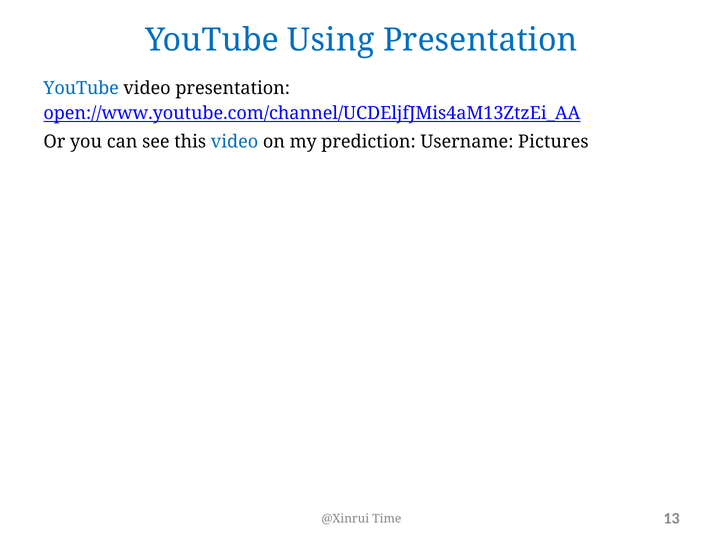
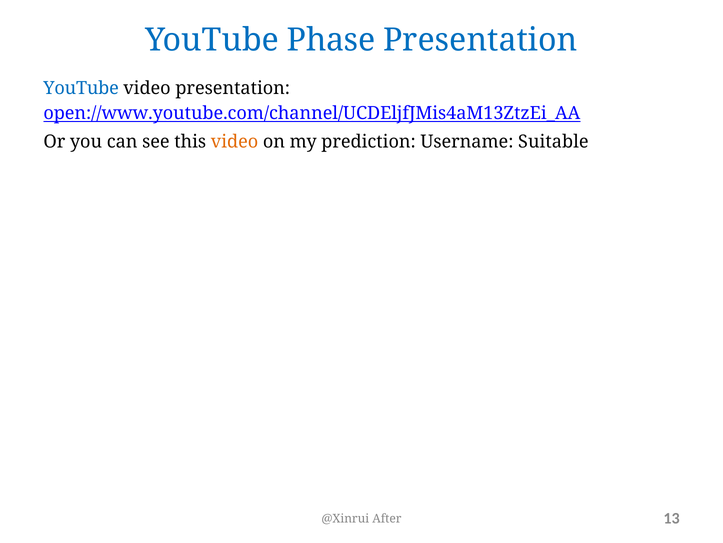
Using: Using -> Phase (331, 40)
video colour: blue -> orange (235, 142)
Pictures: Pictures -> Suitable (553, 142)
Time: Time -> After (387, 518)
